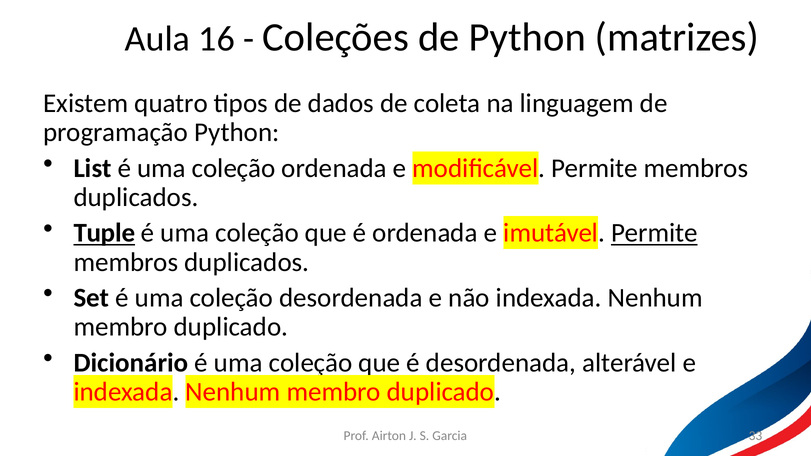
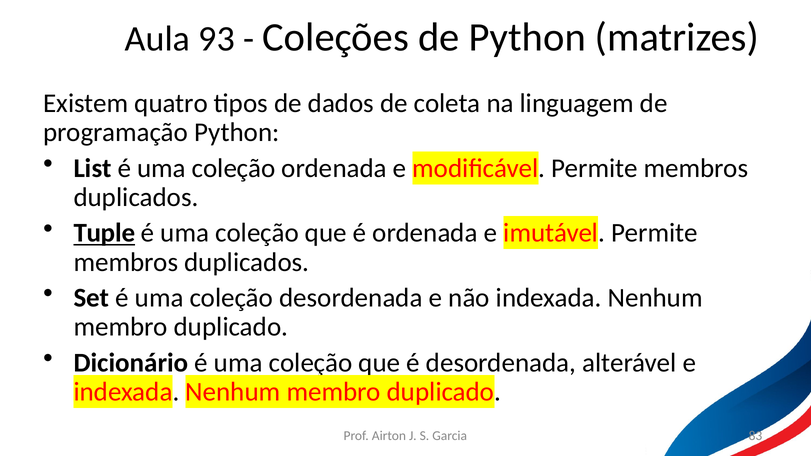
16: 16 -> 93 (217, 39)
Permite underline: present -> none (654, 233)
33: 33 -> 83 (755, 436)
